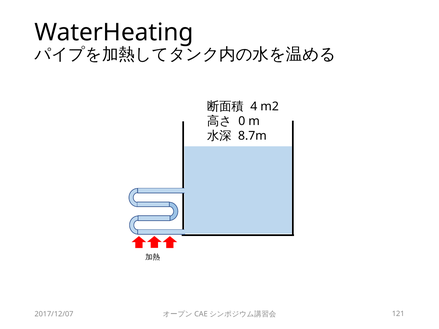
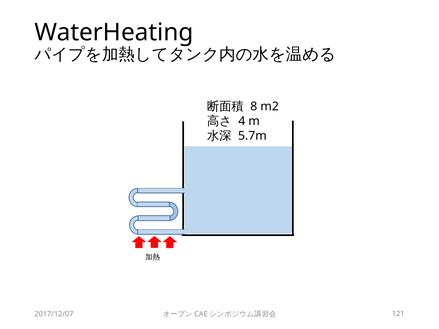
4: 4 -> 8 (254, 107)
0: 0 -> 4 (242, 121)
8.7m: 8.7m -> 5.7m (252, 136)
